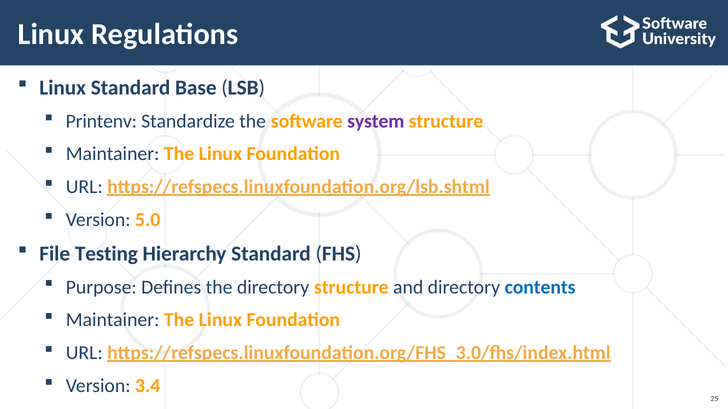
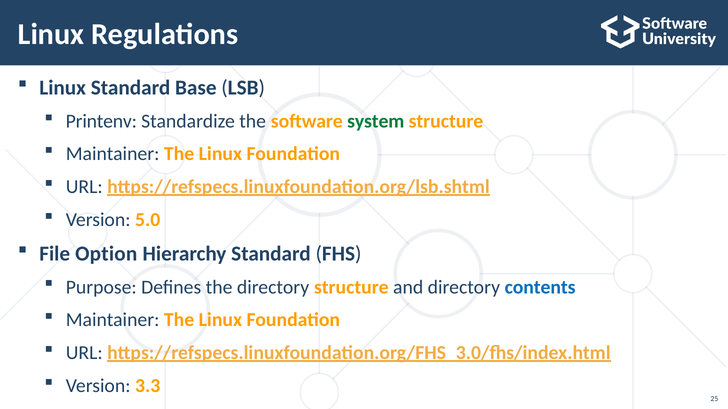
system colour: purple -> green (376, 121)
Testing: Testing -> Option (106, 254)
3.4: 3.4 -> 3.3 (148, 386)
